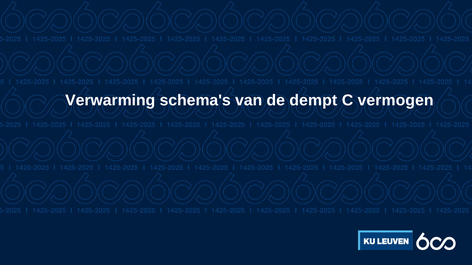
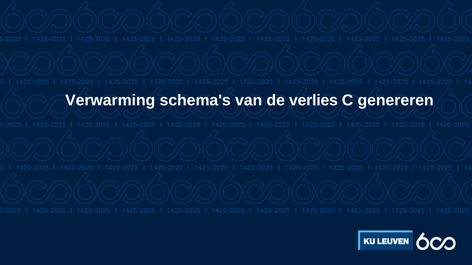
dempt: dempt -> verlies (313, 100)
vermogen: vermogen -> genereren (396, 100)
